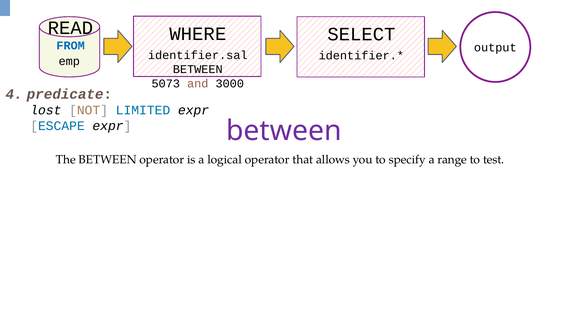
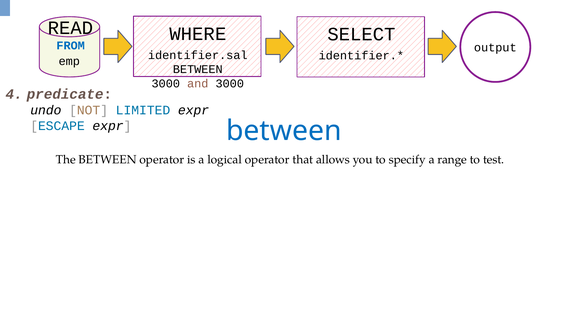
5073: 5073 -> 3000 (166, 84)
lost: lost -> undo (46, 110)
between colour: purple -> blue (284, 131)
